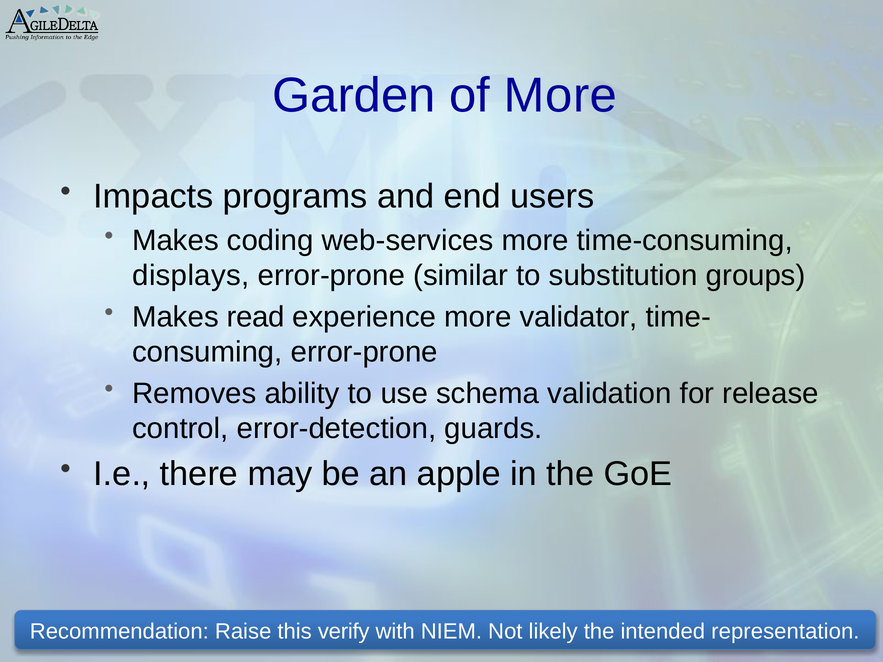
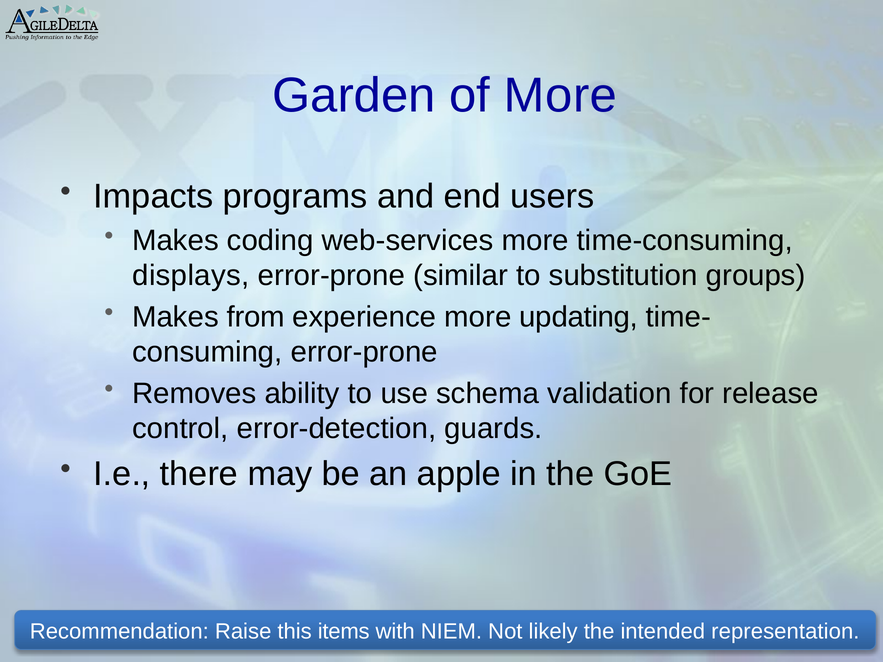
read: read -> from (256, 317)
validator: validator -> updating (579, 317)
verify: verify -> items (344, 632)
